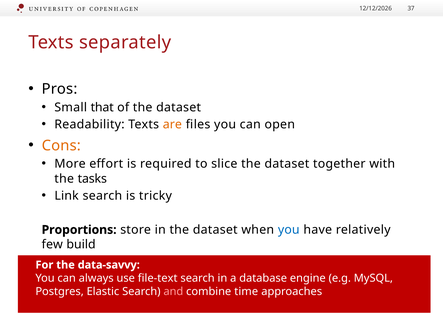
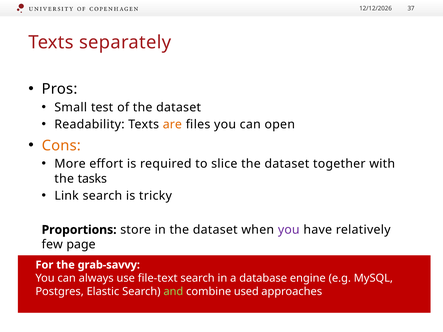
that: that -> test (102, 107)
you colour: blue -> purple (289, 230)
build: build -> page (81, 245)
data-savvy: data-savvy -> grab-savvy (109, 265)
and colour: pink -> light green (173, 292)
time: time -> used (246, 292)
